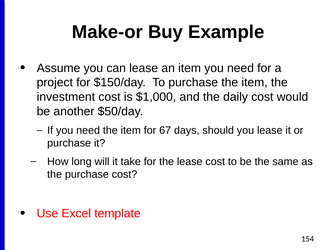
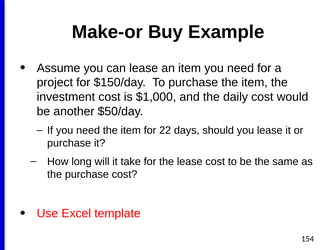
67: 67 -> 22 (165, 131)
